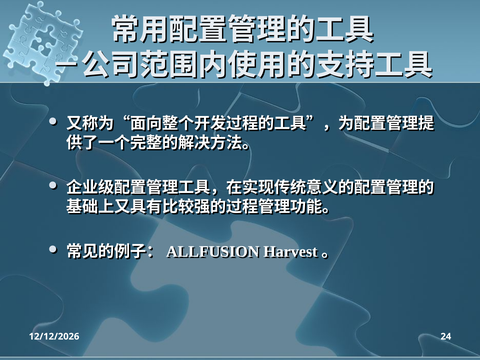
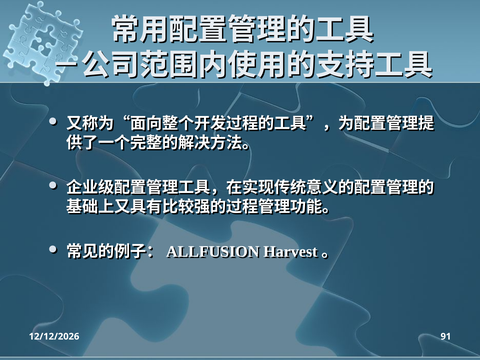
24: 24 -> 91 (446, 336)
